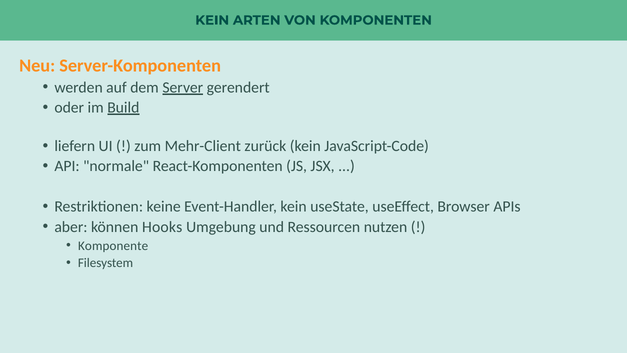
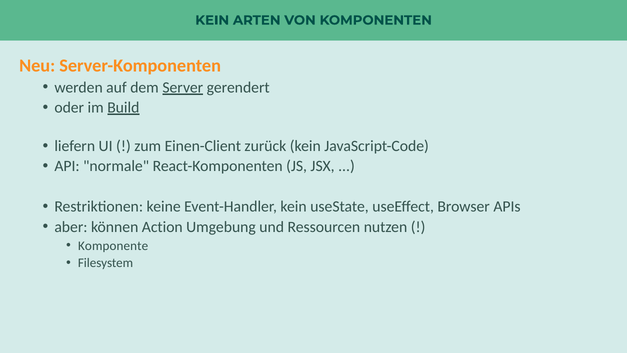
Mehr-Client: Mehr-Client -> Einen-Client (203, 146)
Hooks: Hooks -> Action (162, 227)
